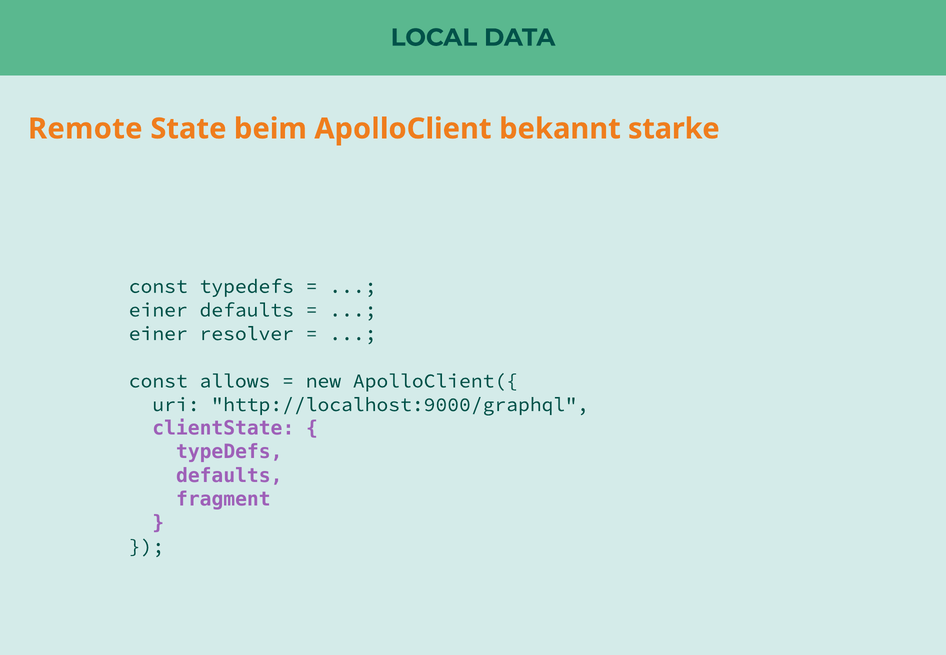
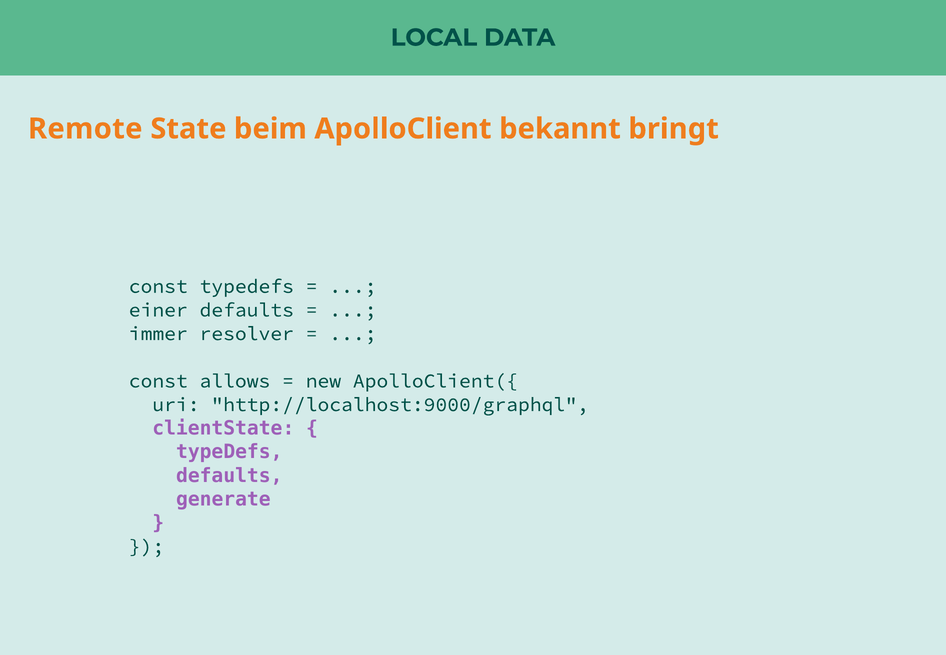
starke: starke -> bringt (674, 129)
einer: einer -> immer (158, 334)
fragment: fragment -> generate (223, 499)
